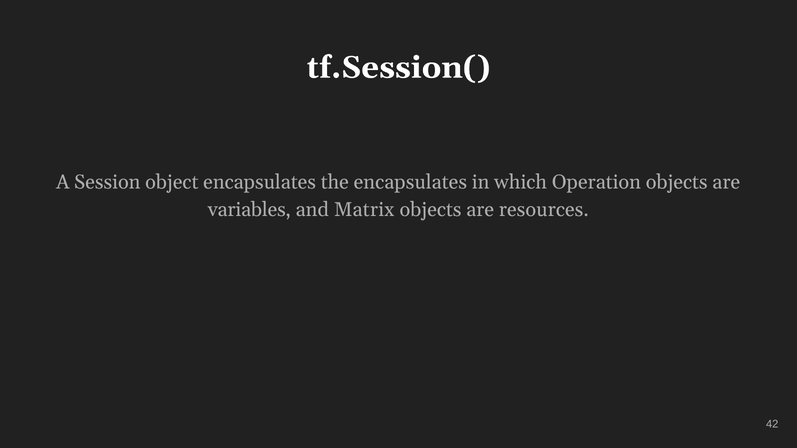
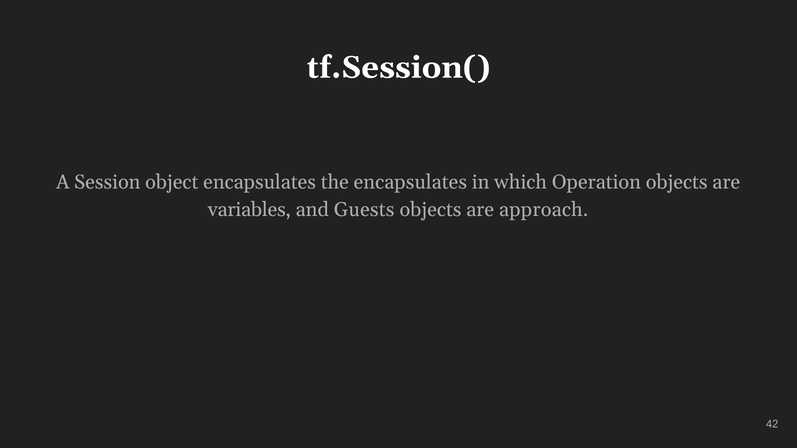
Matrix: Matrix -> Guests (364, 210)
resources: resources -> approach (544, 210)
